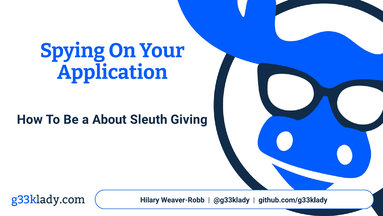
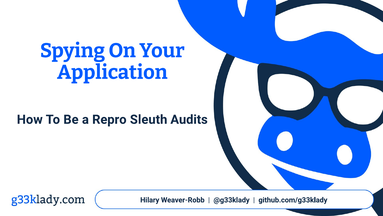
About: About -> Repro (109, 119)
Giving: Giving -> Audits (189, 119)
